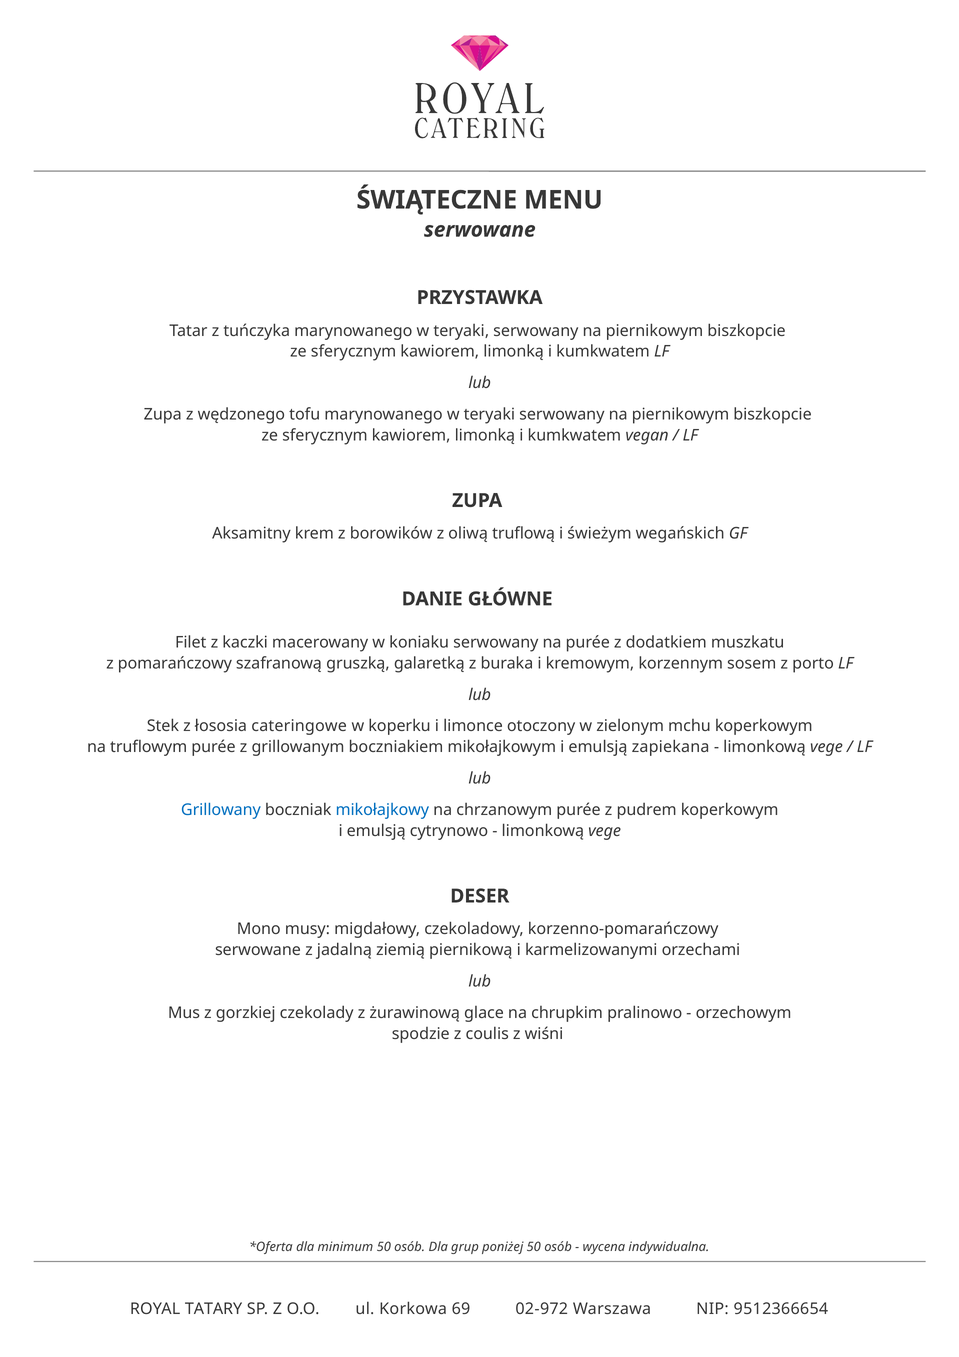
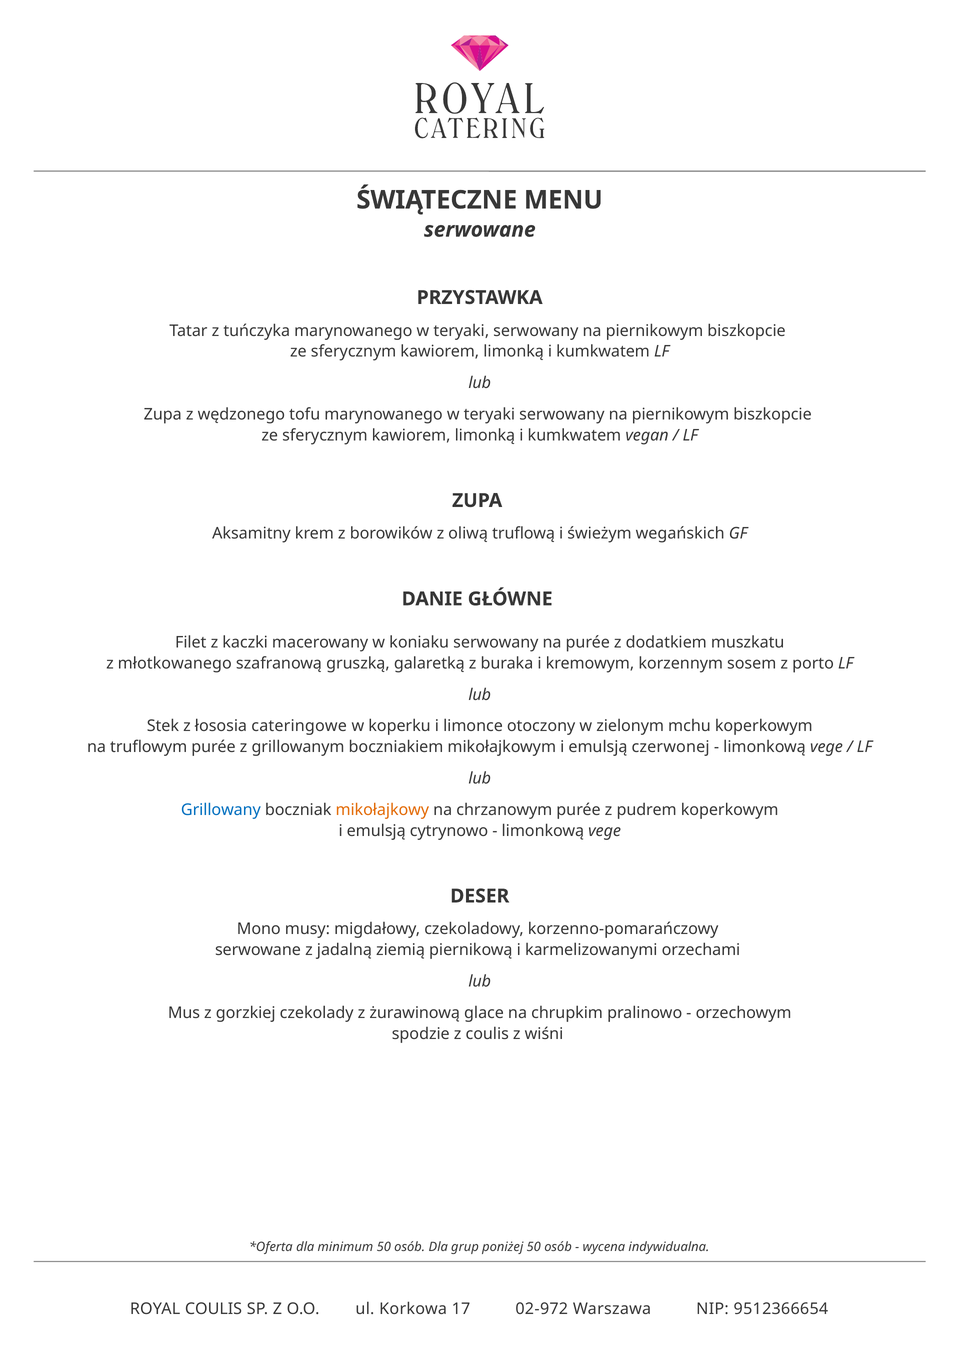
pomarańczowy: pomarańczowy -> młotkowanego (175, 663)
zapiekana: zapiekana -> czerwonej (671, 747)
mikołajkowy colour: blue -> orange (382, 810)
ROYAL TATARY: TATARY -> COULIS (214, 1309)
69: 69 -> 17 (461, 1309)
